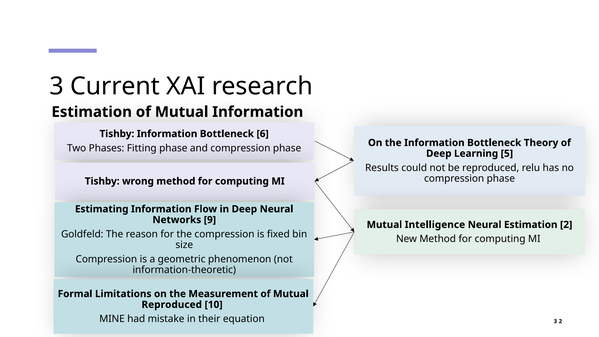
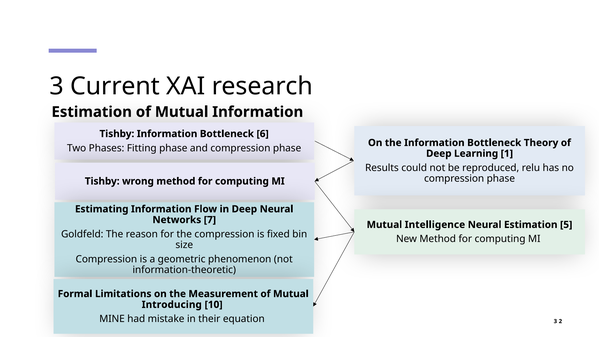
5: 5 -> 1 (507, 154)
9: 9 -> 7 (210, 220)
Estimation 2: 2 -> 5 (566, 225)
Reproduced: Reproduced -> Introducing (172, 305)
